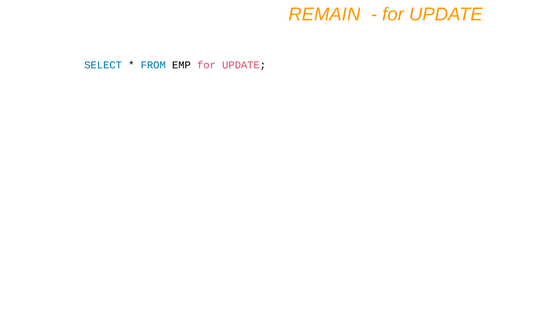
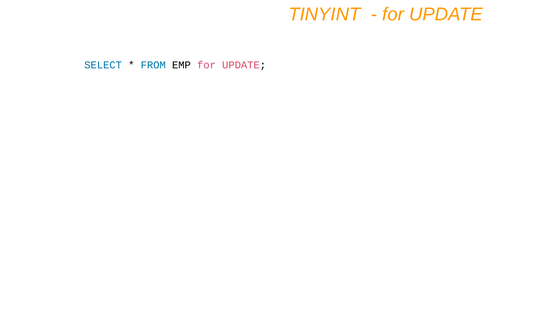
REMAIN: REMAIN -> TINYINT (324, 14)
